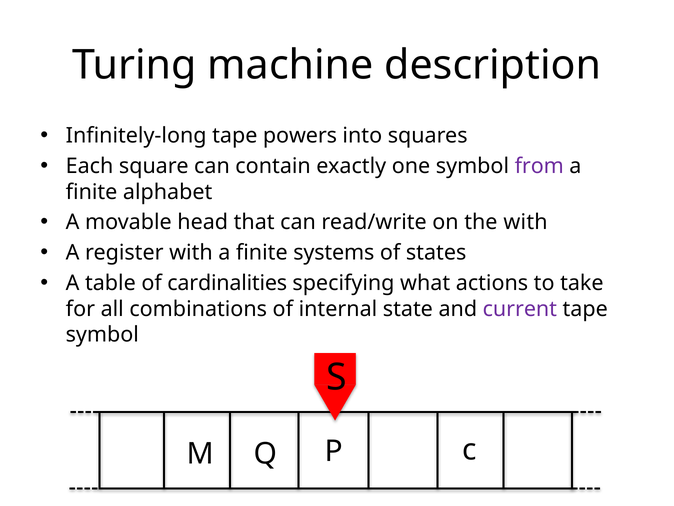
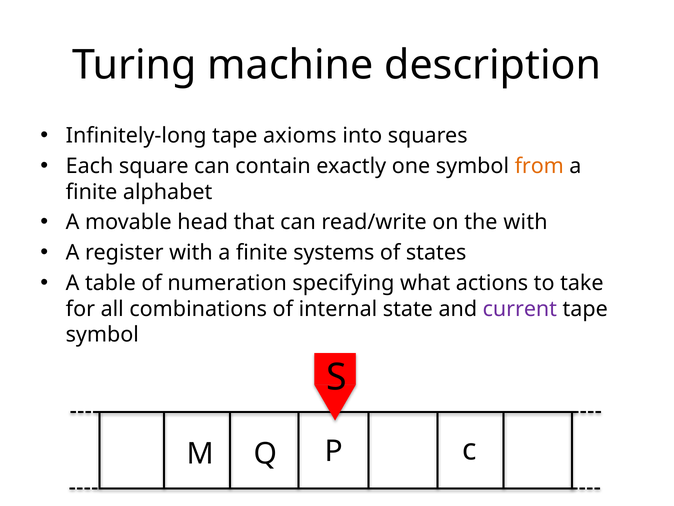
powers: powers -> axioms (300, 136)
from colour: purple -> orange (539, 166)
cardinalities: cardinalities -> numeration (227, 283)
